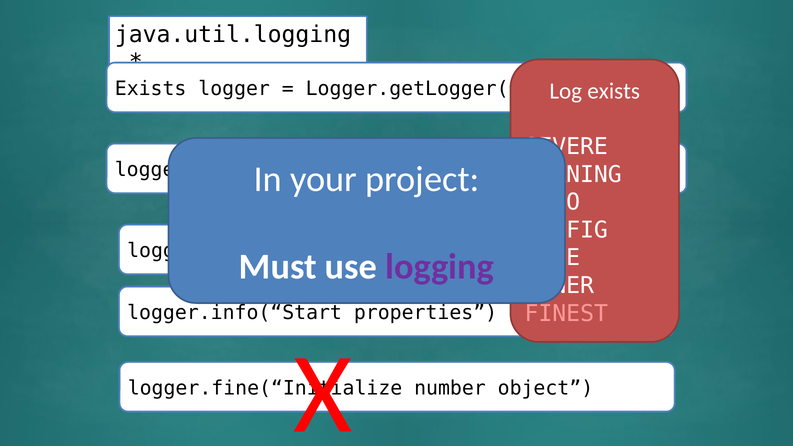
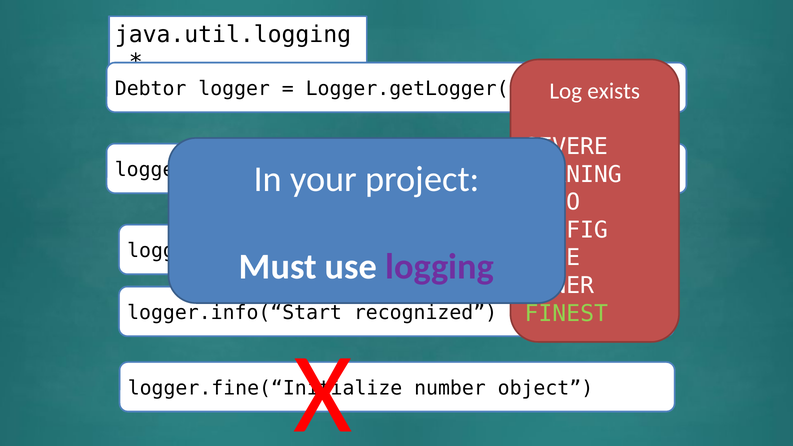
Exists: Exists -> Debtor (151, 89)
FINEST colour: pink -> light green (566, 313)
properties: properties -> recognized (426, 313)
